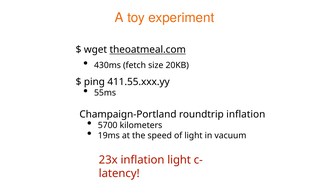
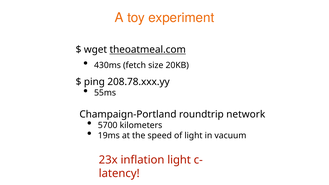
411.55.xxx.yy: 411.55.xxx.yy -> 208.78.xxx.yy (139, 82)
roundtrip inflation: inflation -> network (246, 114)
